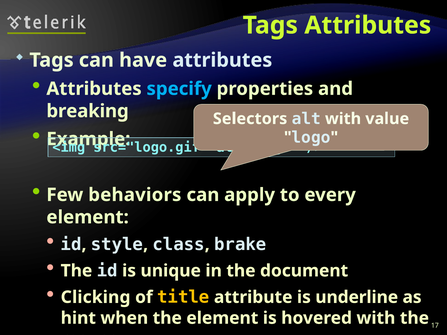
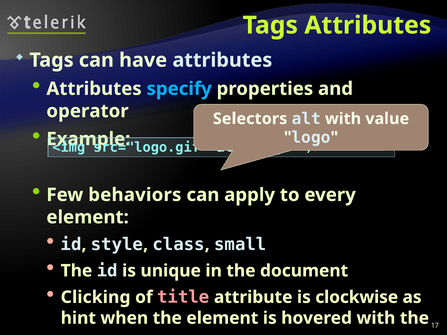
breaking: breaking -> operator (87, 111)
brake: brake -> small (240, 244)
title colour: yellow -> pink (183, 297)
underline: underline -> clockwise (357, 297)
